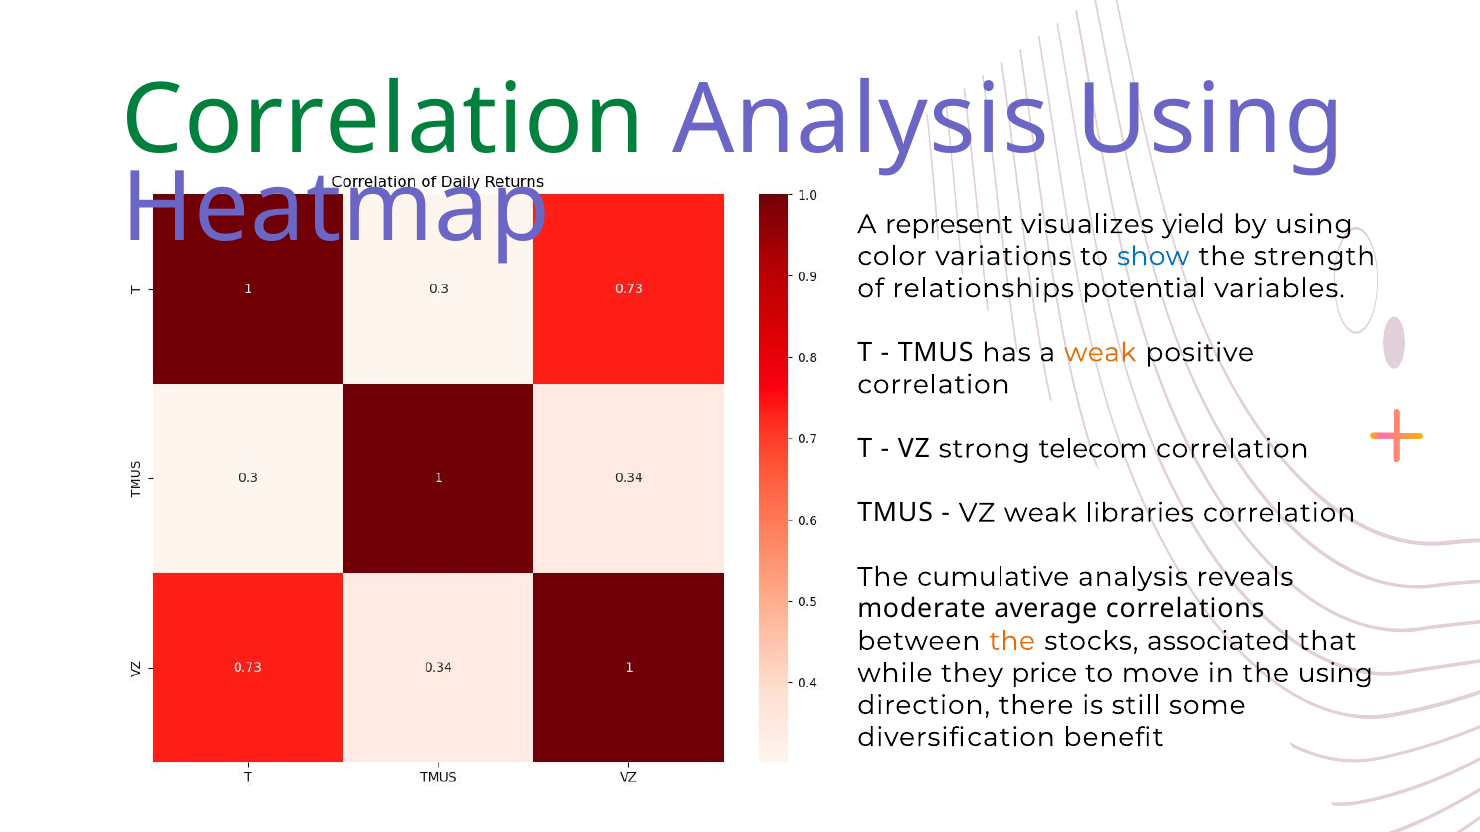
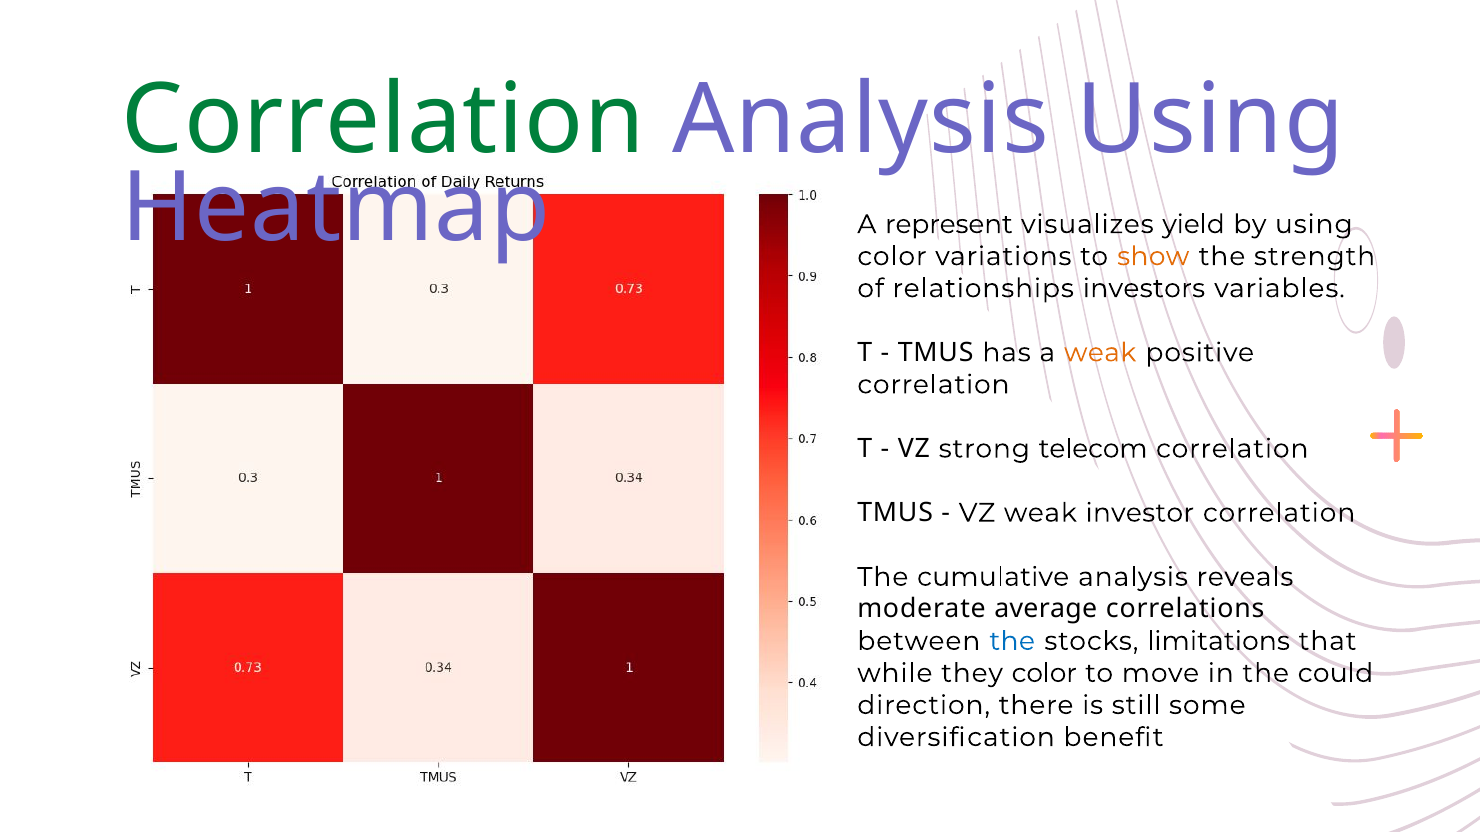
show colour: blue -> orange (1153, 257)
potential: potential -> investors (1144, 289)
libraries: libraries -> investor (1140, 513)
the colour: orange -> blue (1012, 641)
associated: associated -> limitations (1218, 641)
they price: price -> color (1044, 674)
the using: using -> could (1335, 674)
